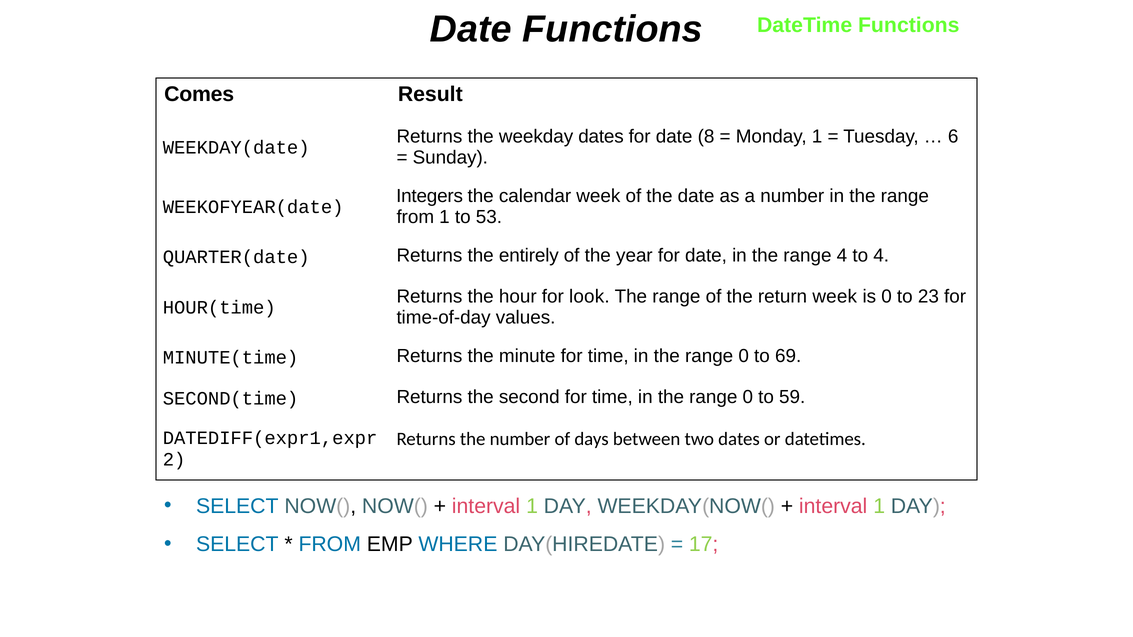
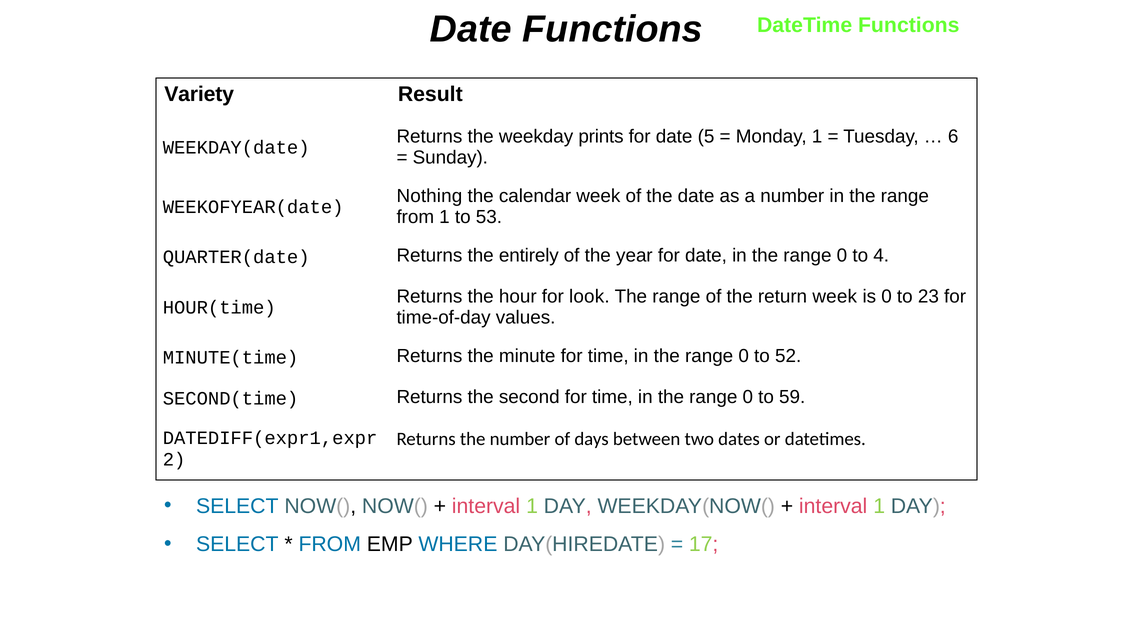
Comes: Comes -> Variety (199, 94)
weekday dates: dates -> prints (601, 137)
8: 8 -> 5 (706, 137)
Integers: Integers -> Nothing (429, 196)
4: 4 -> 0 (842, 256)
69: 69 -> 52 (788, 356)
